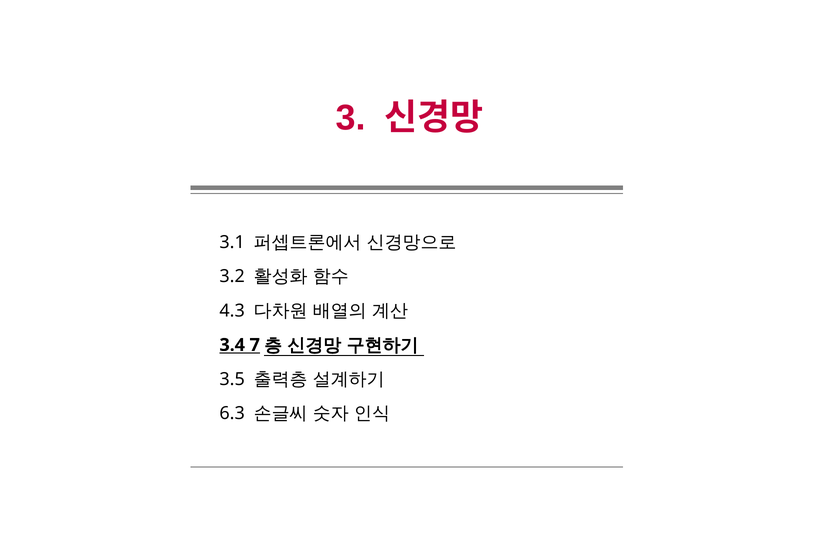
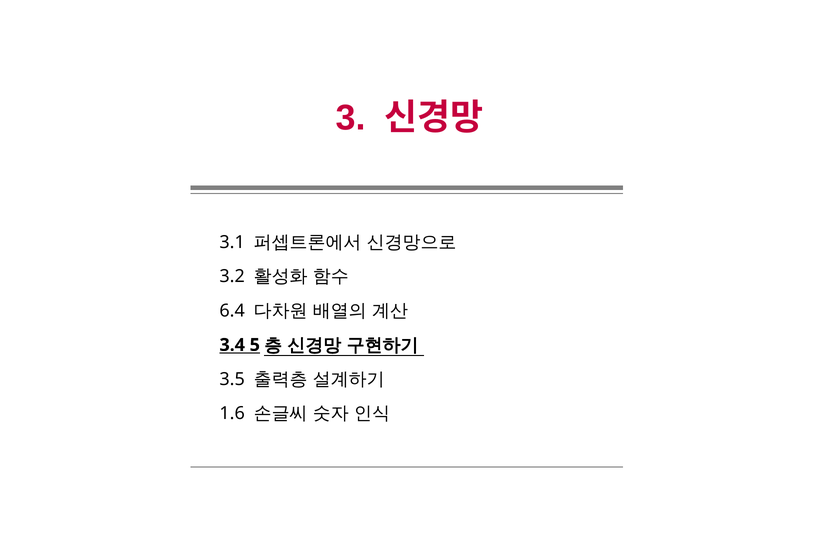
4.3: 4.3 -> 6.4 (232, 311)
7: 7 -> 5 (255, 345)
6.3: 6.3 -> 1.6 (232, 414)
